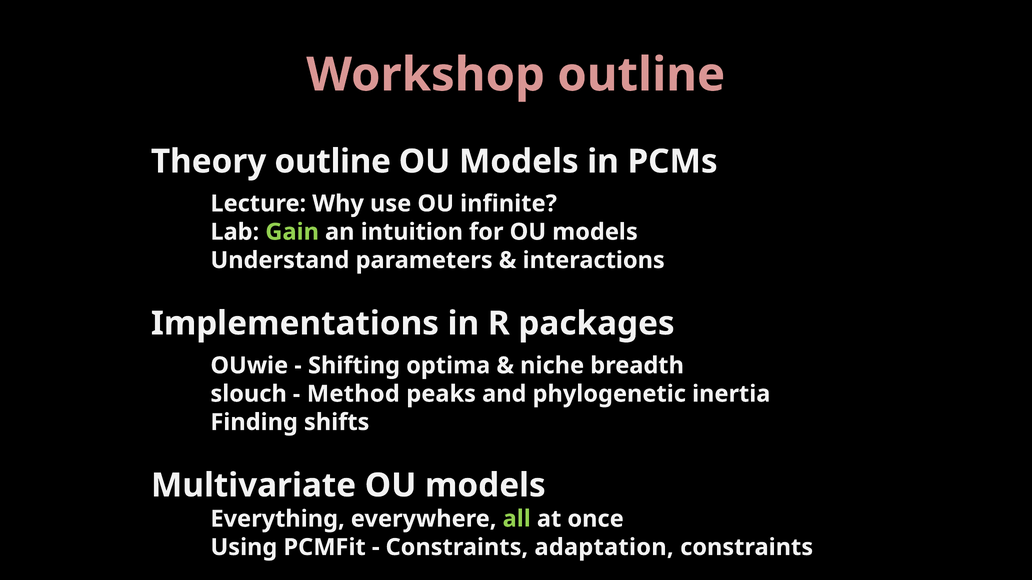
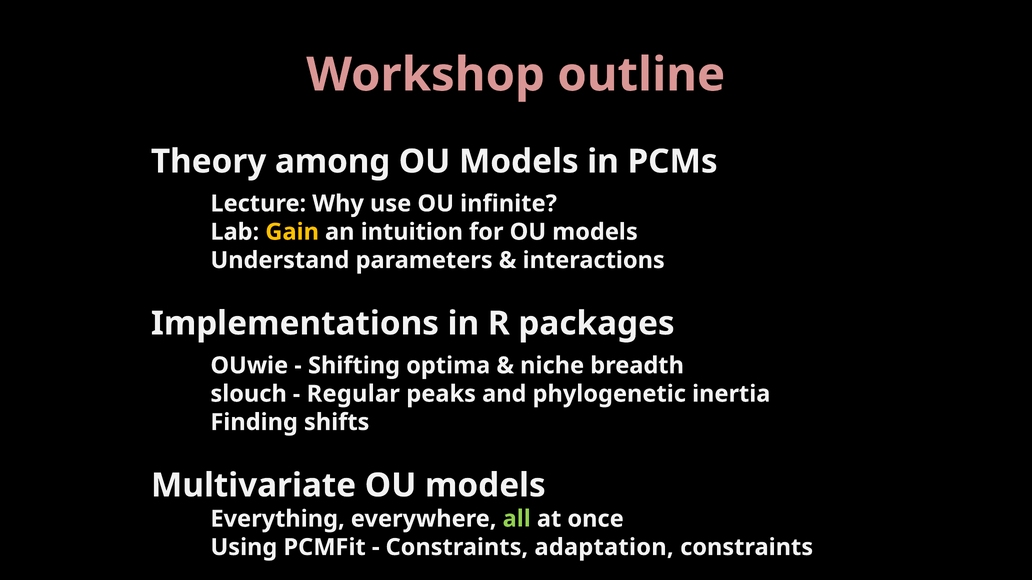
Theory outline: outline -> among (333, 162)
Gain colour: light green -> yellow (292, 232)
Method: Method -> Regular (353, 394)
